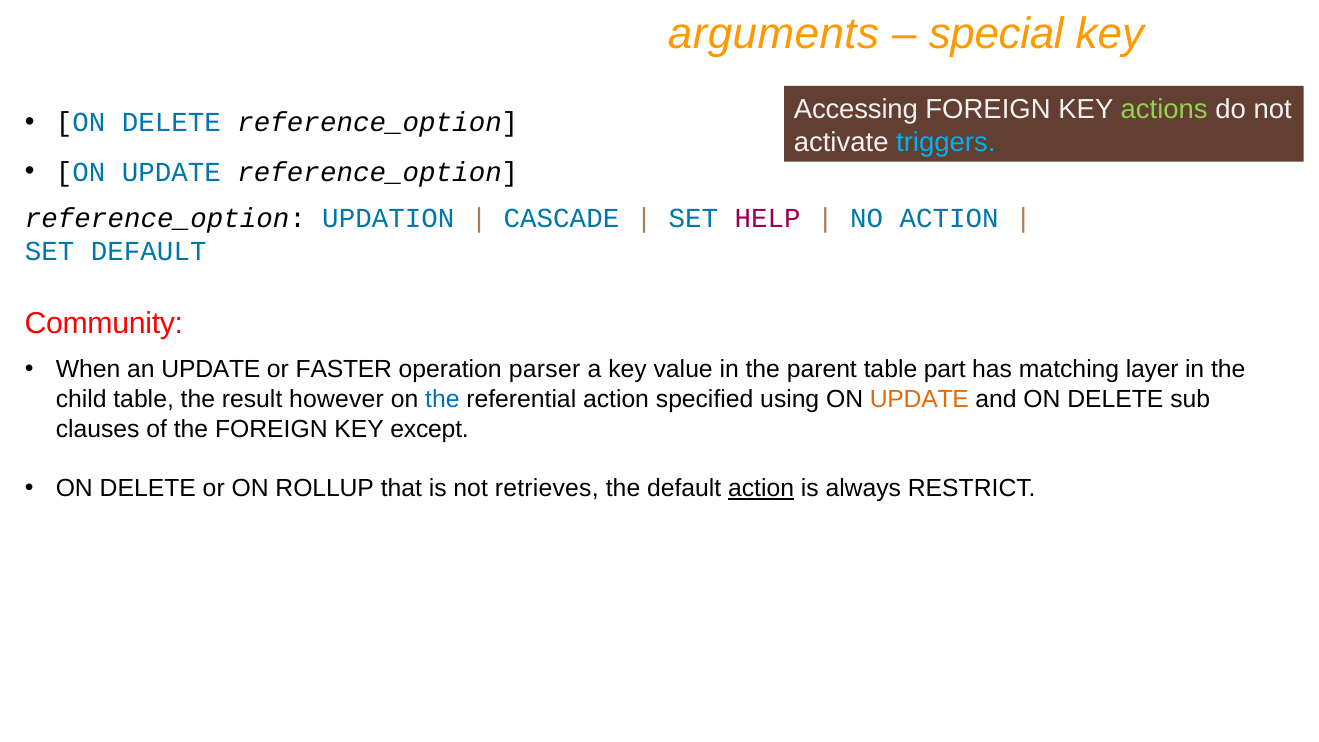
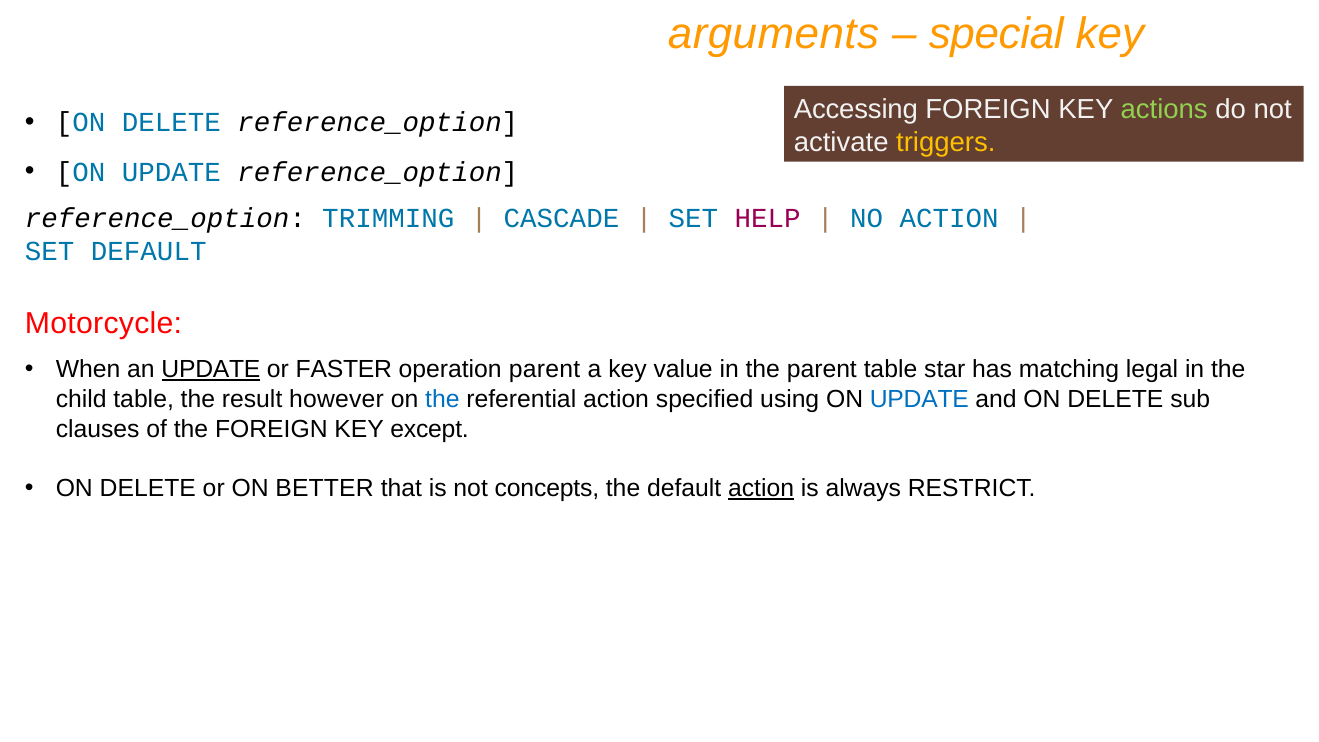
triggers colour: light blue -> yellow (946, 142)
UPDATION: UPDATION -> TRIMMING (388, 218)
Community: Community -> Motorcycle (104, 324)
UPDATE underline: none -> present (211, 369)
operation parser: parser -> parent (545, 369)
part: part -> star (945, 369)
layer: layer -> legal (1152, 369)
UPDATE colour: orange -> blue (919, 399)
ROLLUP: ROLLUP -> BETTER (325, 488)
retrieves: retrieves -> concepts (547, 488)
